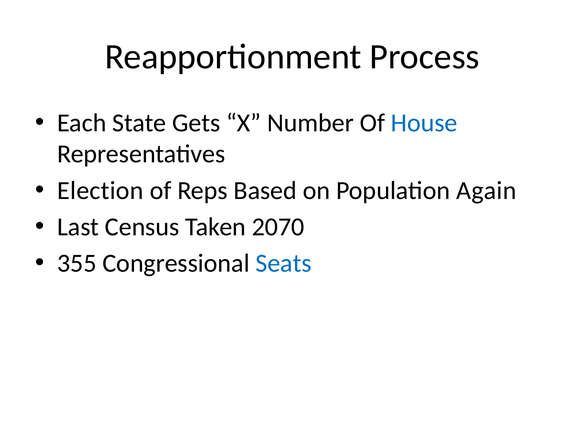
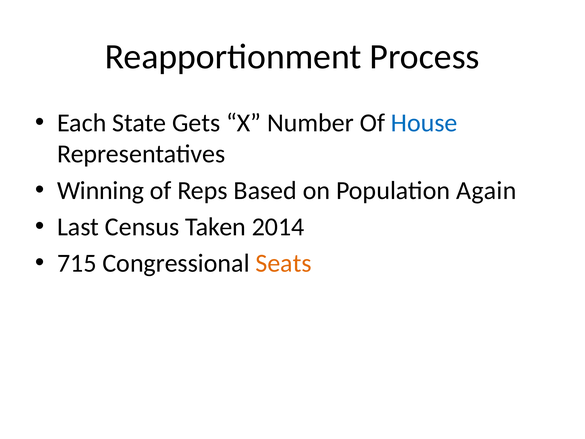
Election: Election -> Winning (101, 190)
2070: 2070 -> 2014 (278, 227)
355: 355 -> 715 (77, 263)
Seats colour: blue -> orange (284, 263)
